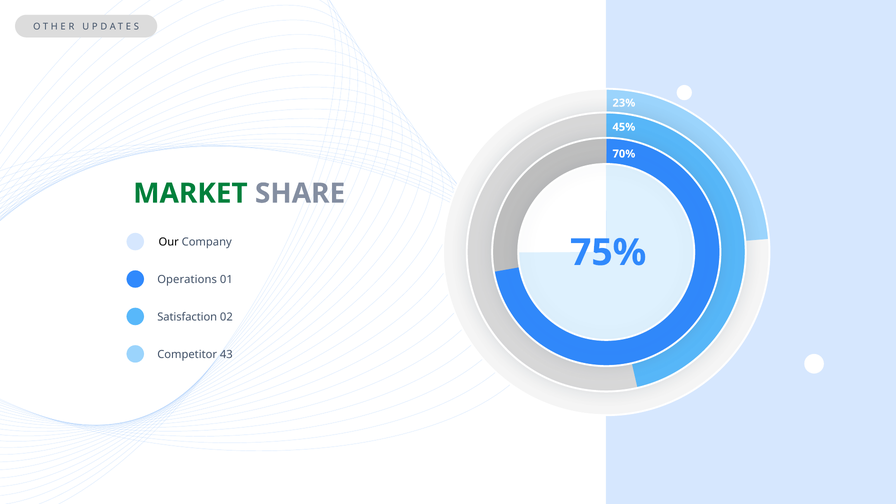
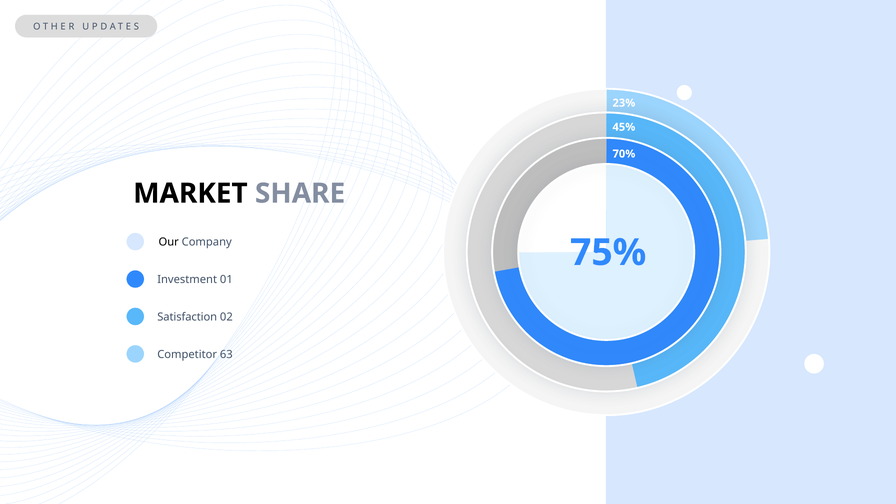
MARKET colour: green -> black (190, 193)
Operations: Operations -> Investment (187, 280)
43: 43 -> 63 (226, 355)
